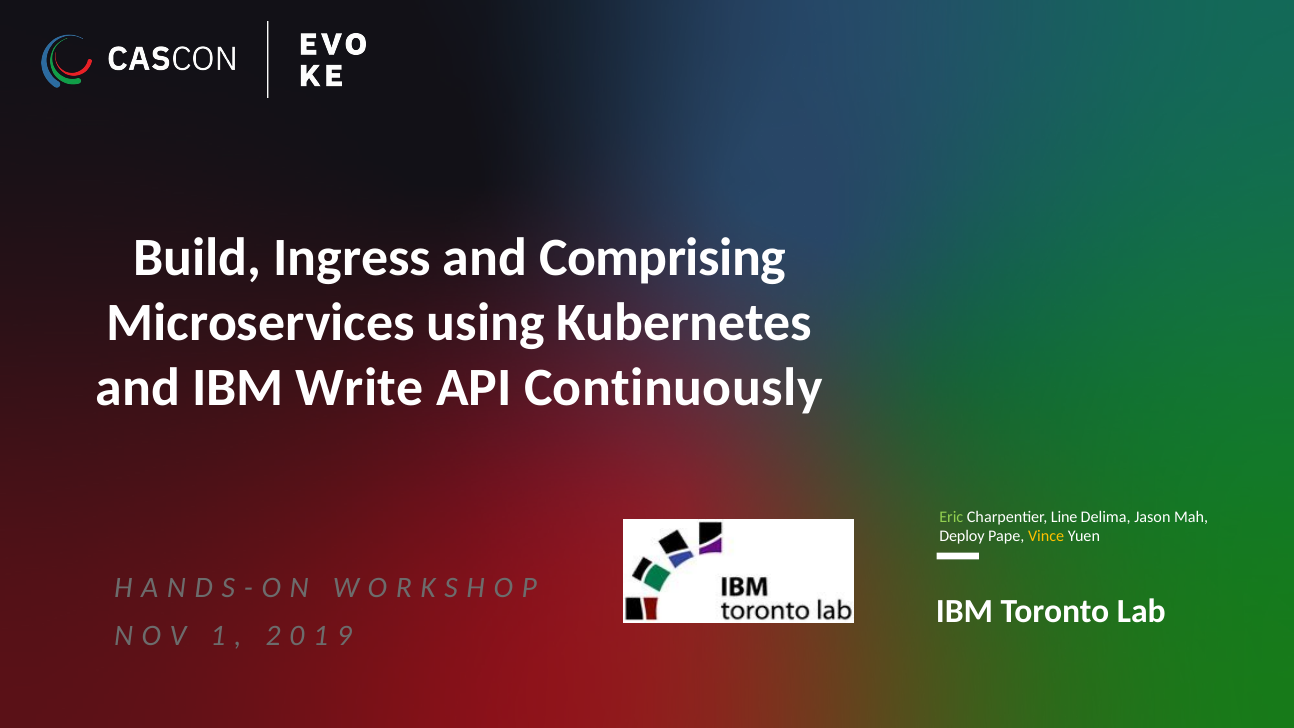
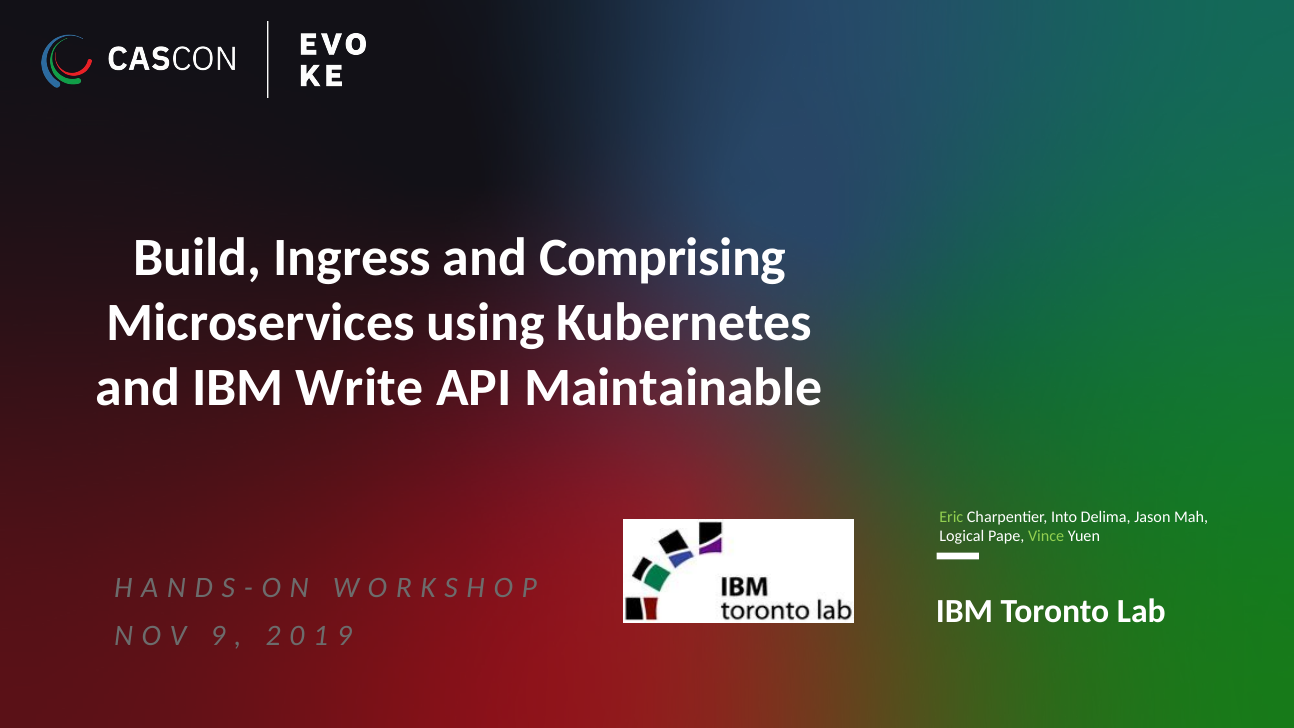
Continuously: Continuously -> Maintainable (674, 387)
Line: Line -> Into (1064, 517)
Deploy: Deploy -> Logical (962, 536)
Vince colour: yellow -> light green (1046, 536)
1: 1 -> 9 (218, 636)
